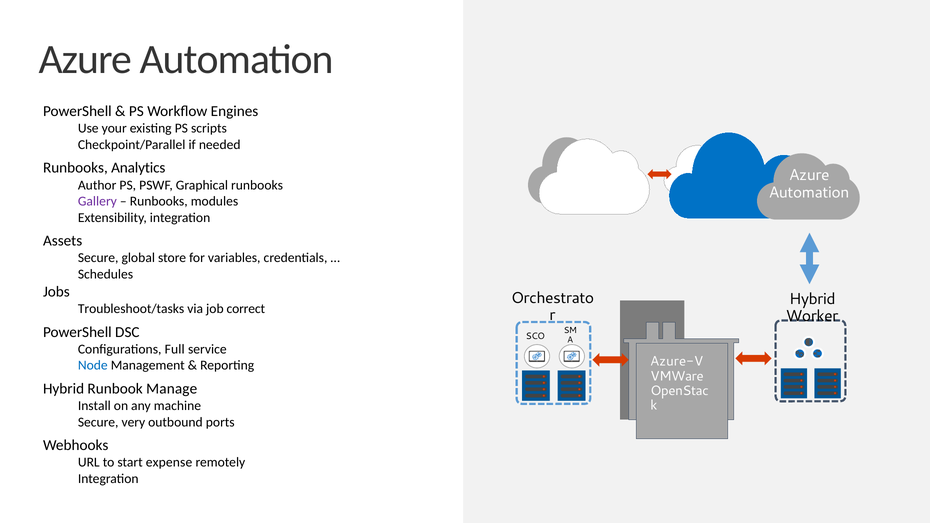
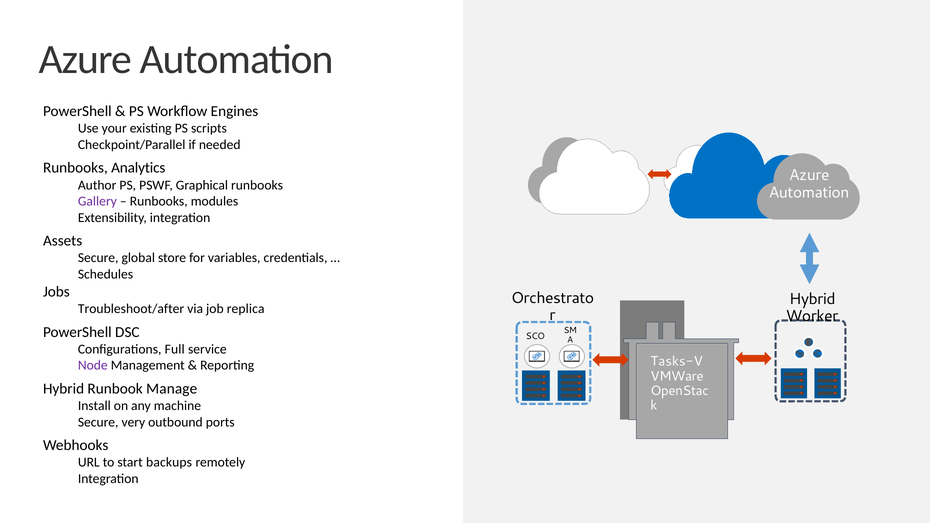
Troubleshoot/tasks: Troubleshoot/tasks -> Troubleshoot/after (131, 309)
correct: correct -> replica (246, 309)
Azure-V: Azure-V -> Tasks-V (677, 361)
Node colour: blue -> purple (93, 366)
expense: expense -> backups (169, 463)
